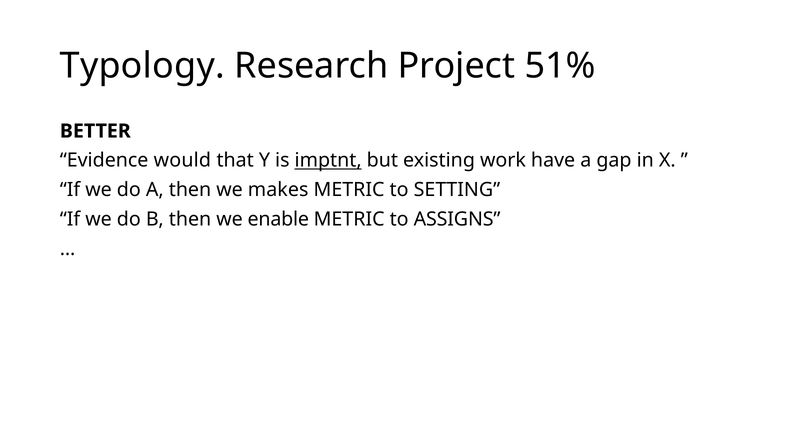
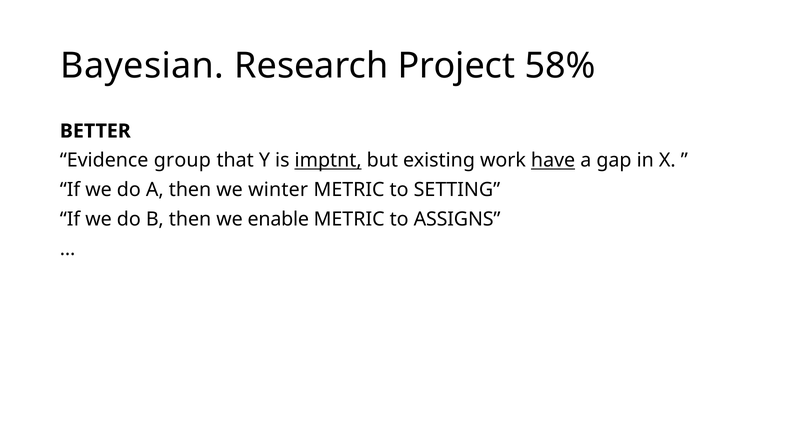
Typology: Typology -> Bayesian (142, 66)
51%: 51% -> 58% (560, 66)
would: would -> group (182, 160)
have underline: none -> present (553, 160)
makes: makes -> winter (278, 190)
